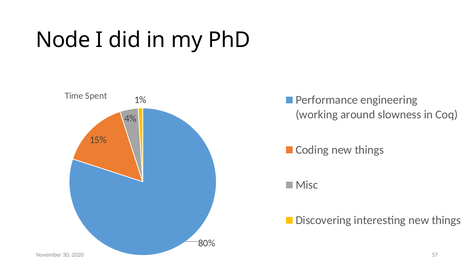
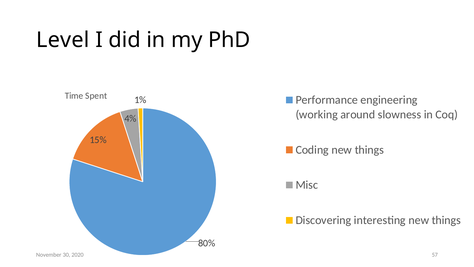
Node: Node -> Level (63, 40)
